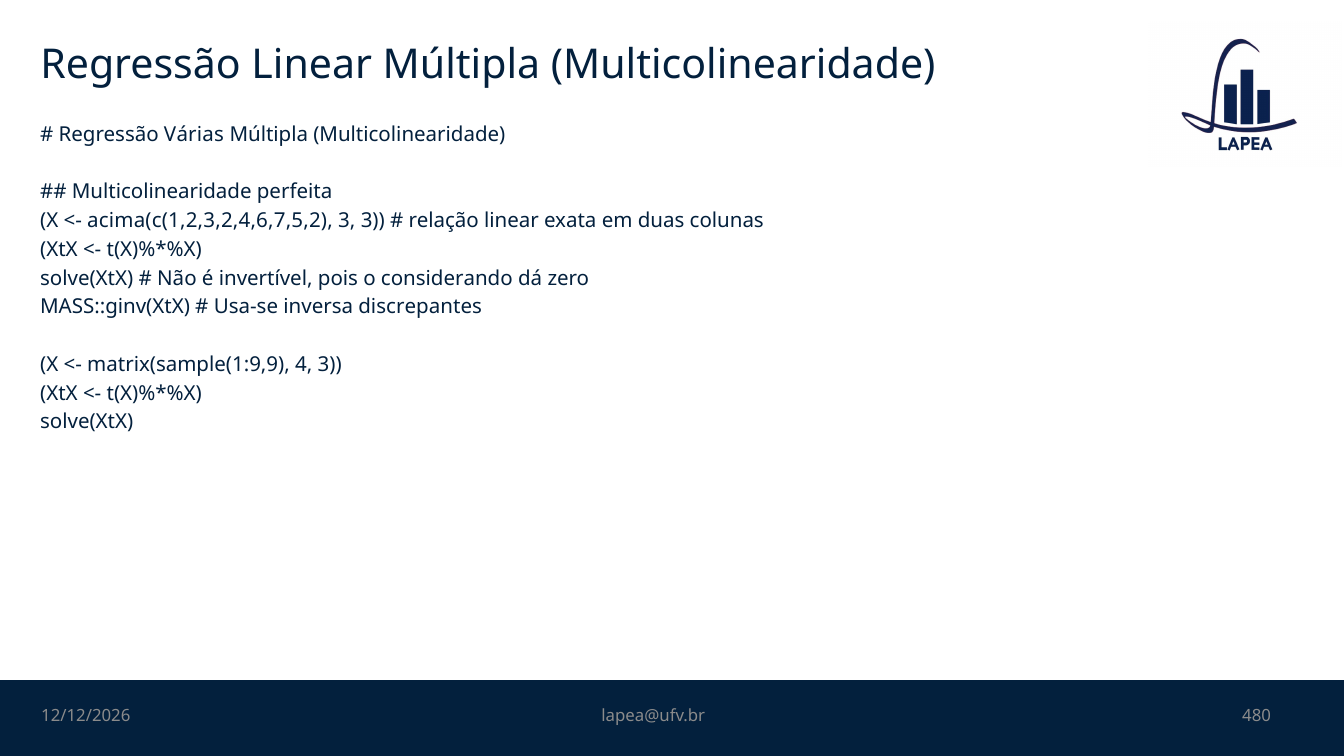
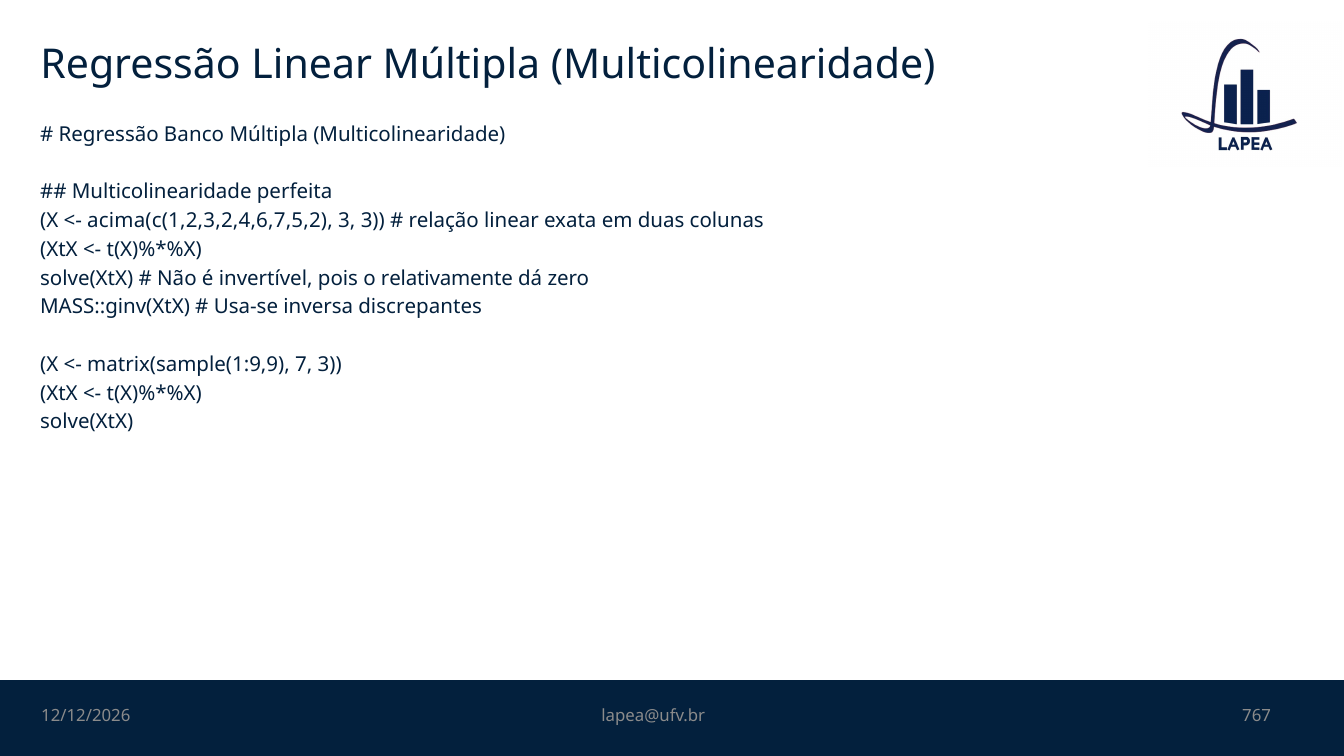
Várias: Várias -> Banco (194, 135)
considerando: considerando -> relativamente (447, 278)
4: 4 -> 7 (304, 365)
480: 480 -> 767 (1257, 716)
